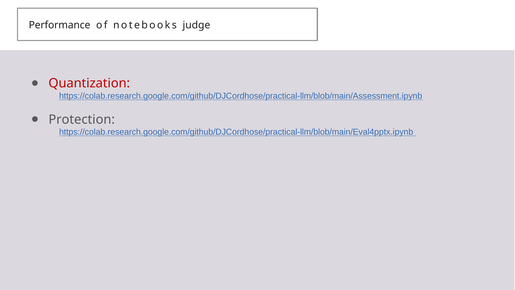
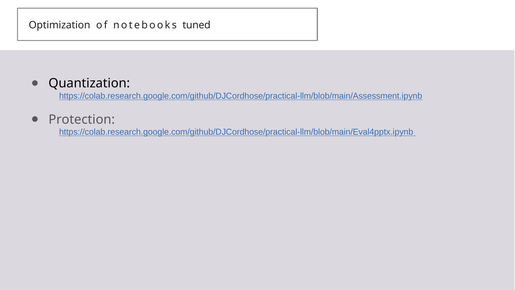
Performance: Performance -> Optimization (60, 25)
judge: judge -> tuned (197, 25)
Quantization colour: red -> black (89, 83)
